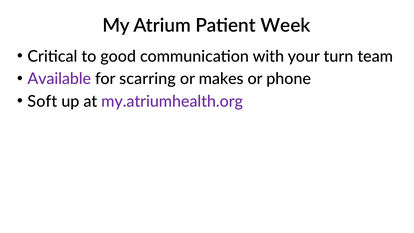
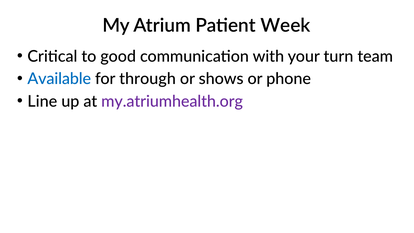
Available colour: purple -> blue (59, 79)
scarring: scarring -> through (148, 79)
makes: makes -> shows (221, 79)
Soft: Soft -> Line (42, 101)
